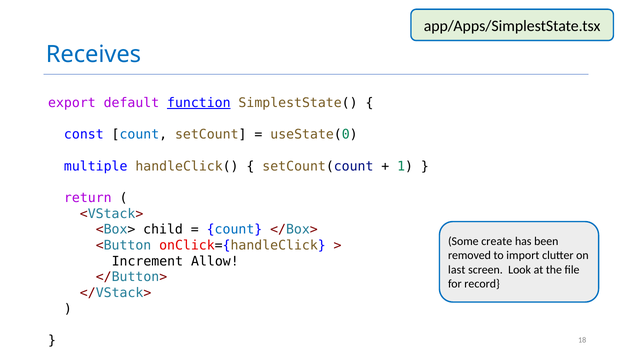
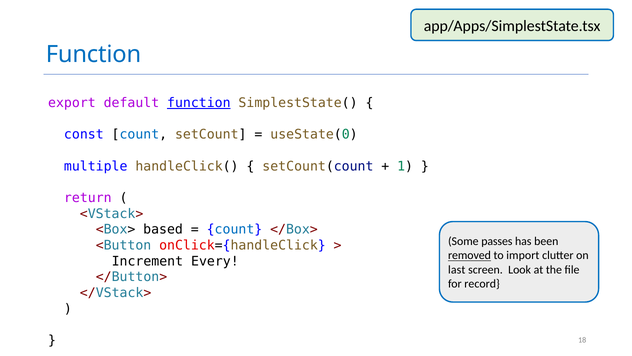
Receives: Receives -> Function (93, 54)
child: child -> based (163, 229)
create: create -> passes (497, 241)
removed underline: none -> present (469, 255)
Allow: Allow -> Every (215, 261)
